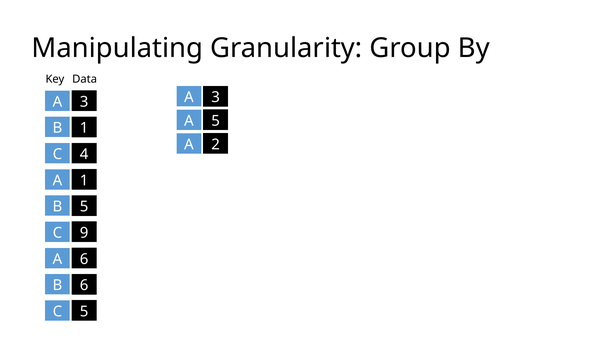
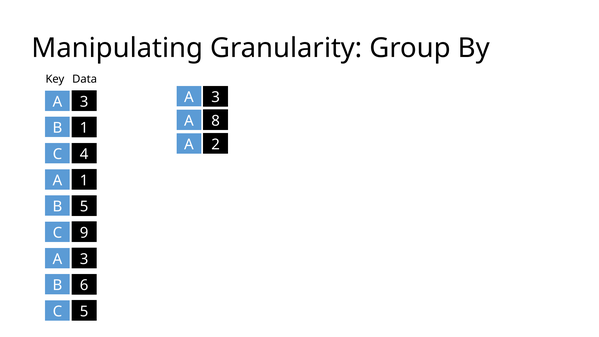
A 5: 5 -> 8 (216, 121)
6: 6 -> 3 (84, 259)
